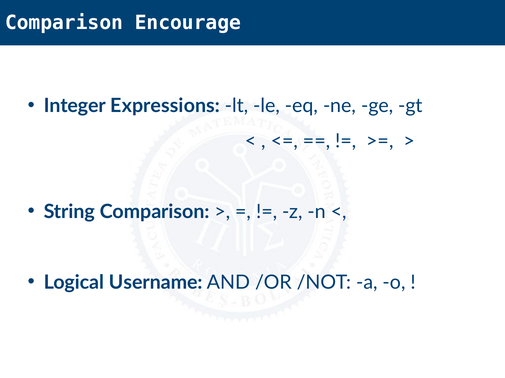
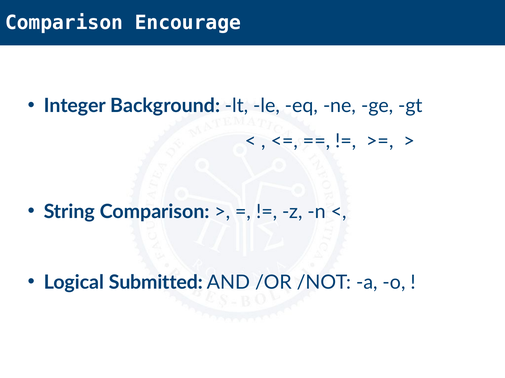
Expressions: Expressions -> Background (165, 106)
Username: Username -> Submitted (156, 283)
